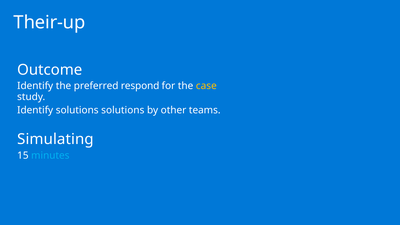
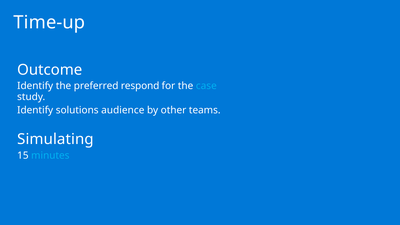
Their-up: Their-up -> Time-up (49, 22)
case colour: yellow -> light blue (206, 86)
solutions solutions: solutions -> audience (123, 110)
